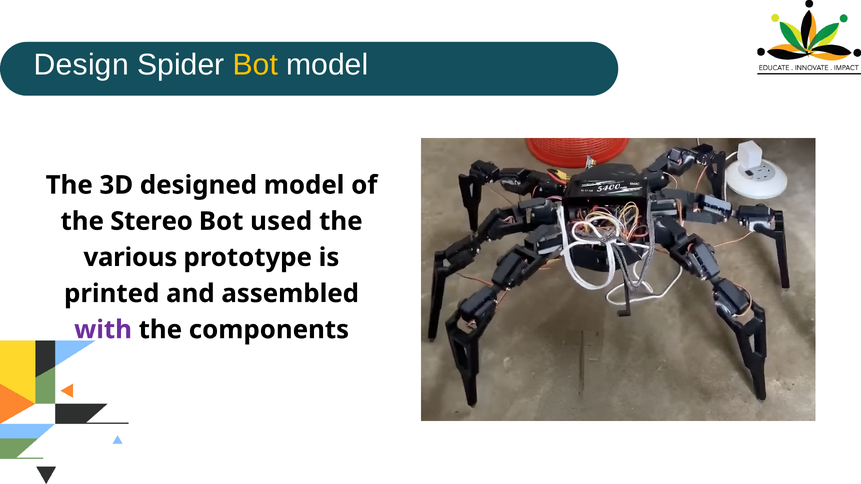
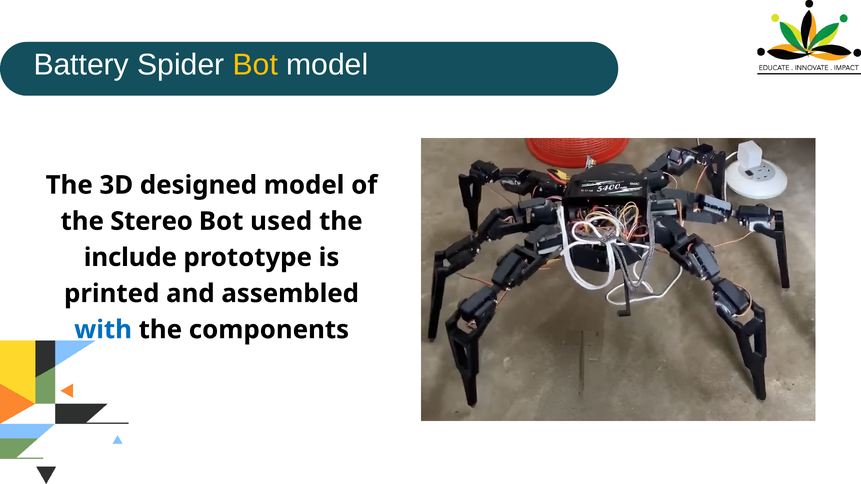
Design: Design -> Battery (81, 65)
various: various -> include (130, 258)
with colour: purple -> blue (103, 330)
